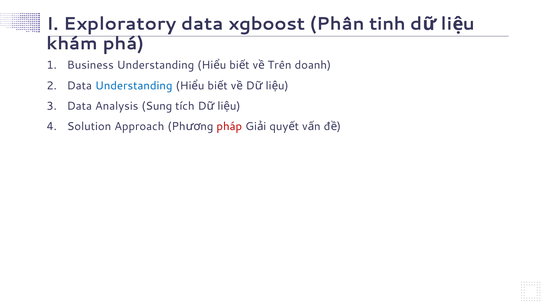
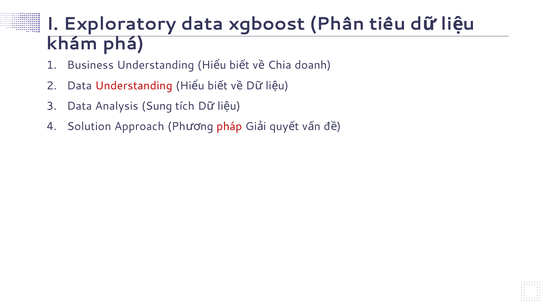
tinh: tinh -> tiêu (387, 24)
Trên: Trên -> Chia (279, 65)
Understanding colour: blue -> red (134, 86)
